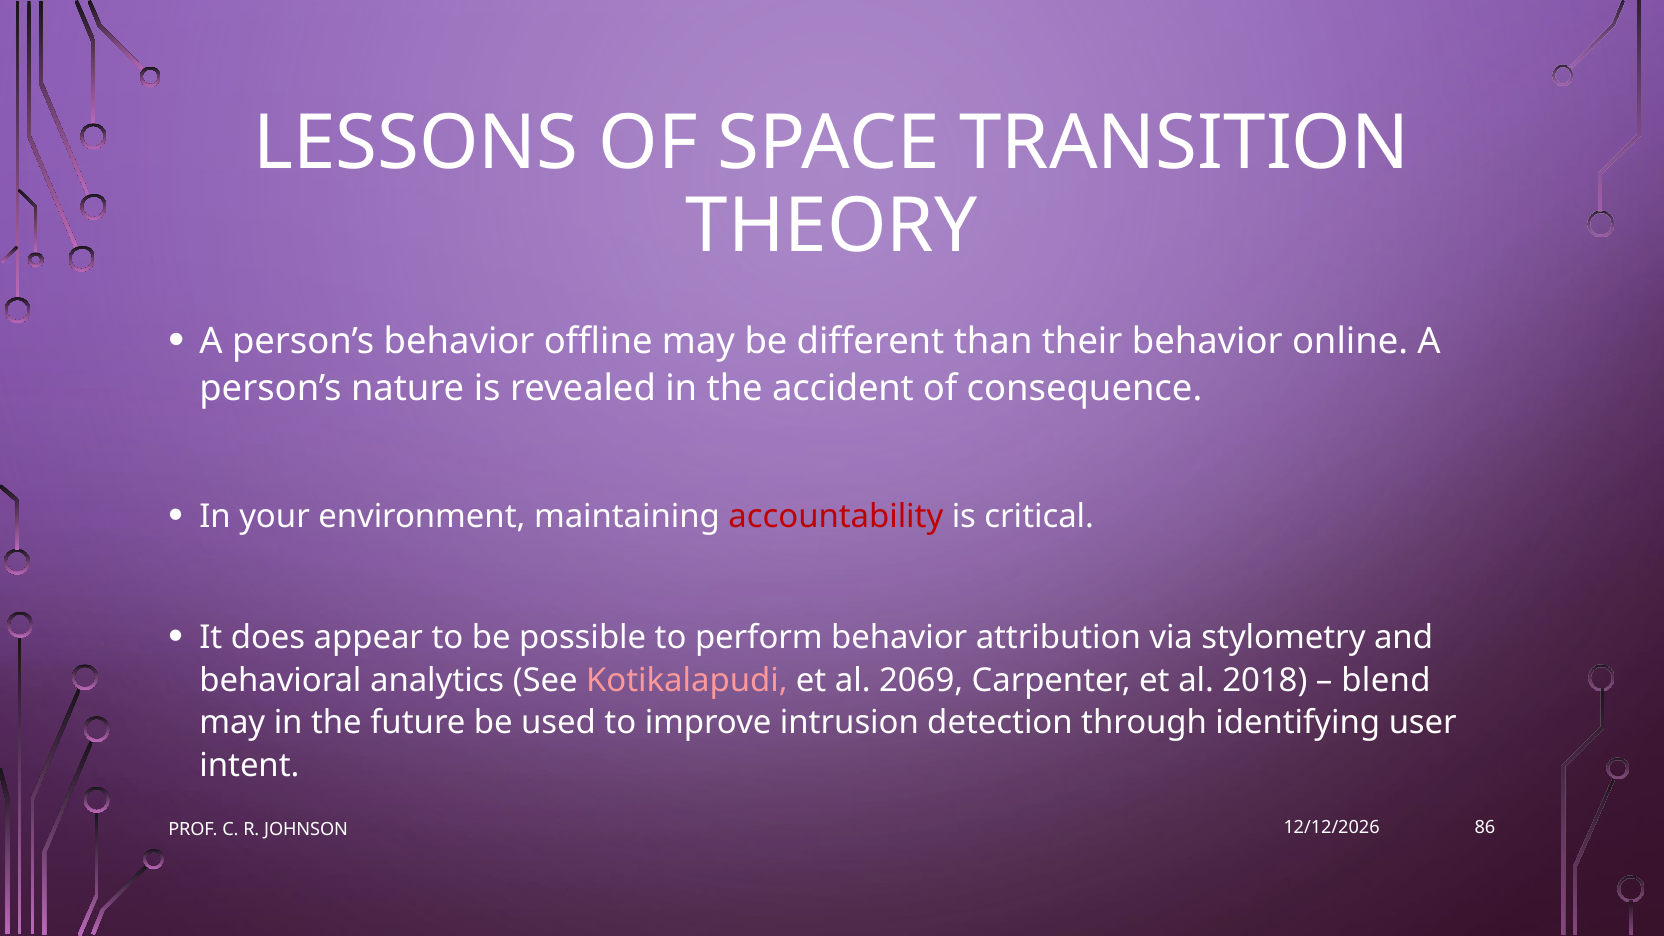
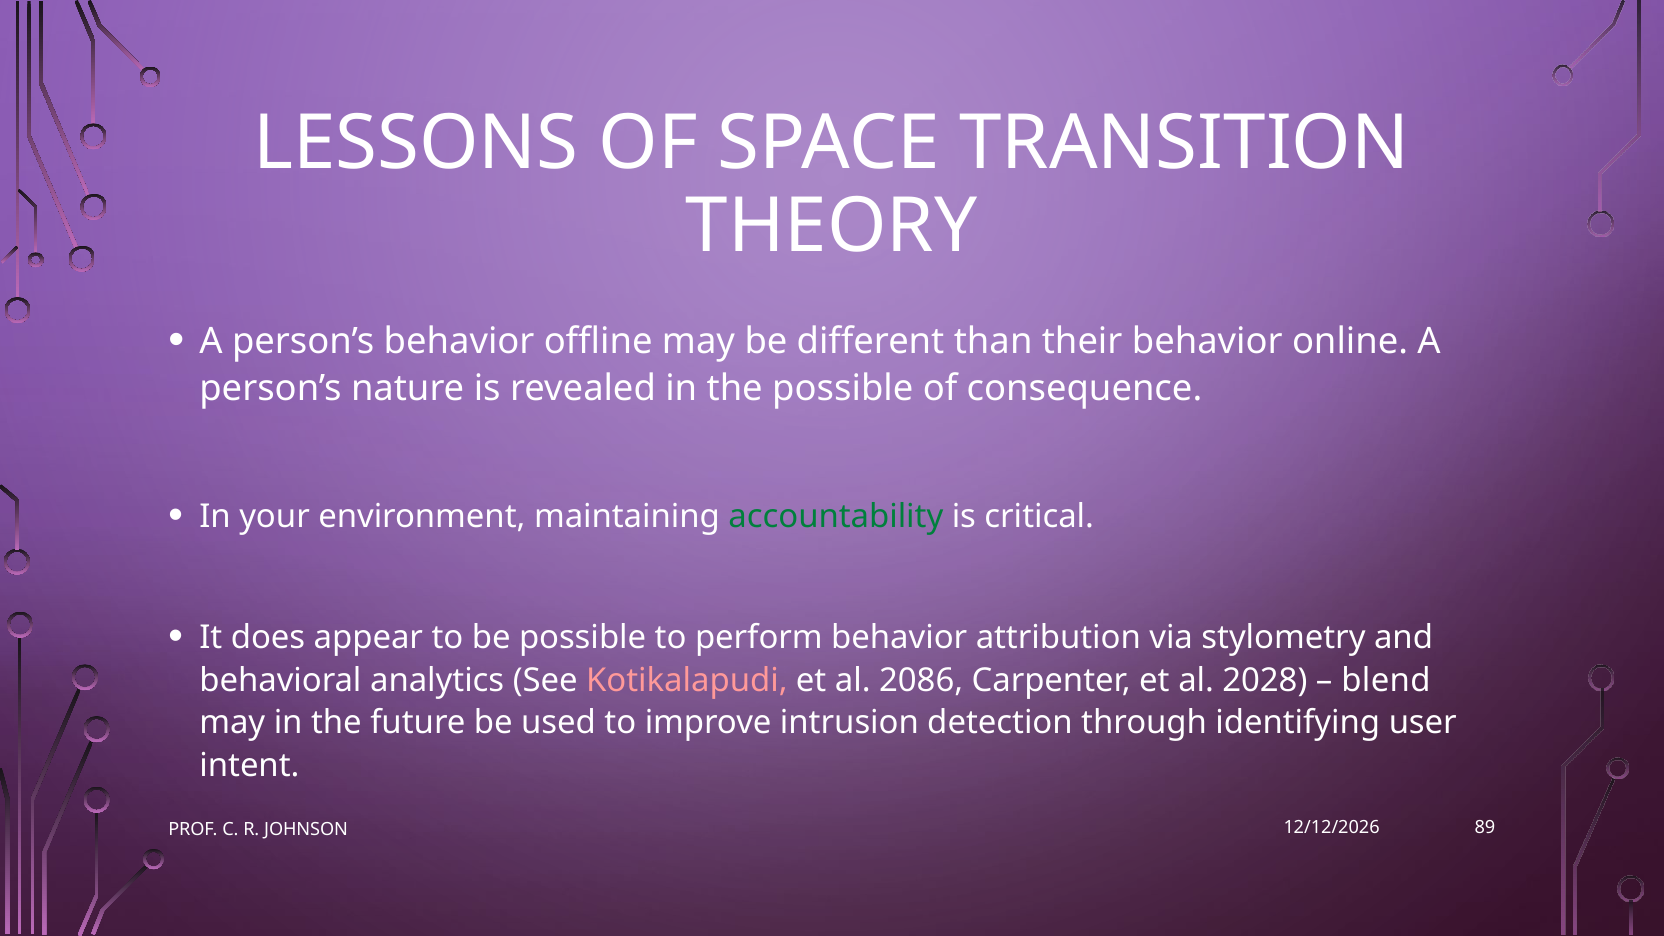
the accident: accident -> possible (843, 388)
accountability colour: red -> green (836, 516)
2069: 2069 -> 2086 (921, 680)
2018: 2018 -> 2028 (1265, 680)
86: 86 -> 89 (1485, 828)
